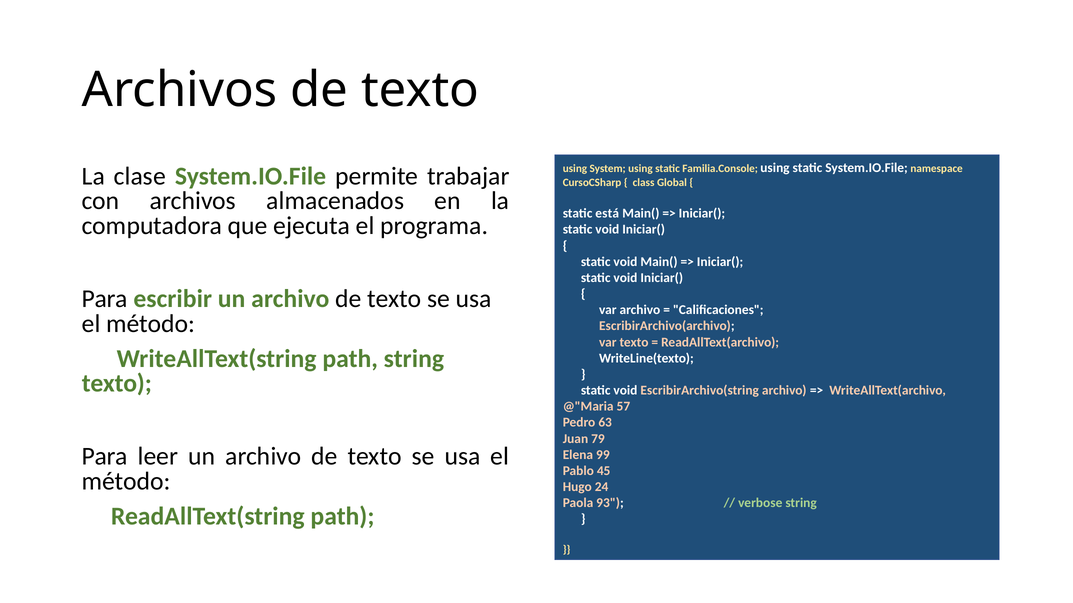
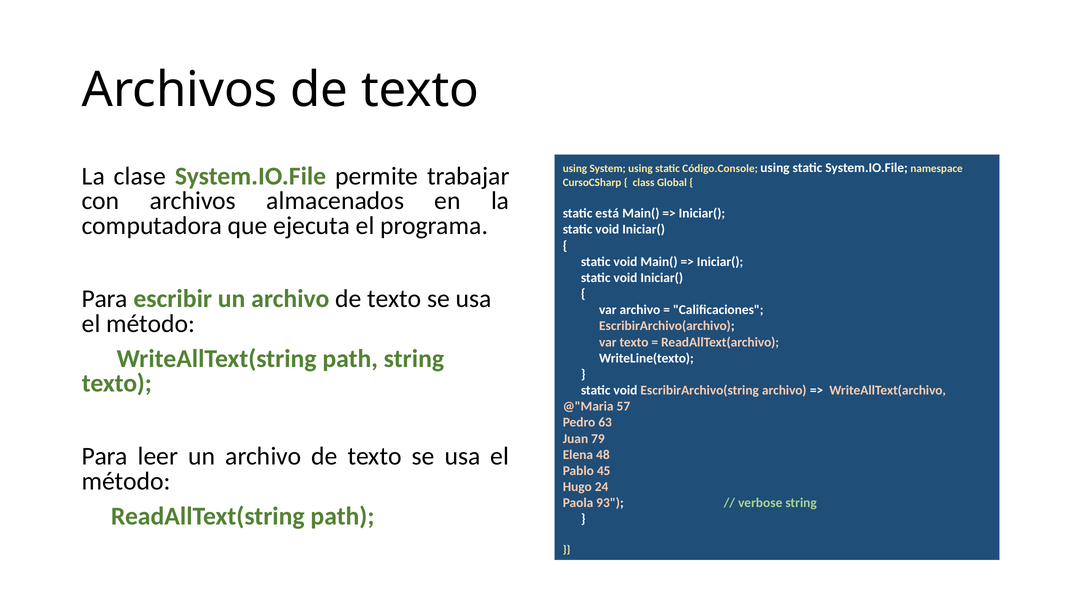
Familia.Console: Familia.Console -> Código.Console (720, 169)
99: 99 -> 48 (603, 455)
